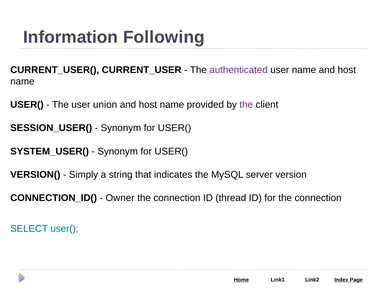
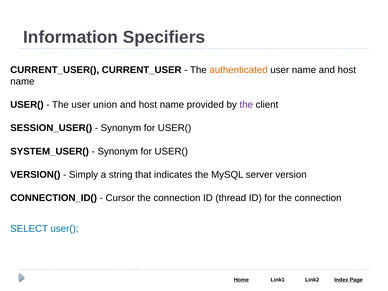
Following: Following -> Specifiers (164, 37)
authenticated colour: purple -> orange (239, 70)
Owner: Owner -> Cursor (120, 198)
